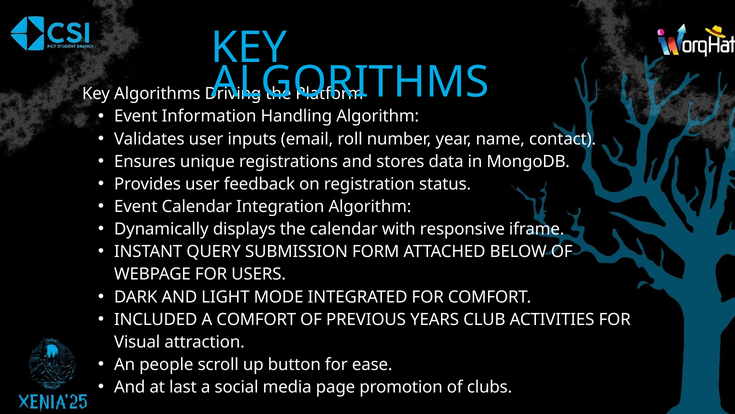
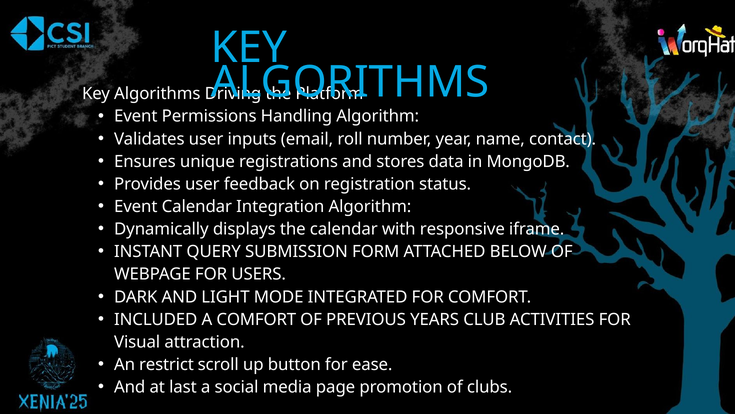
Information: Information -> Permissions (209, 116)
people: people -> restrict (166, 364)
